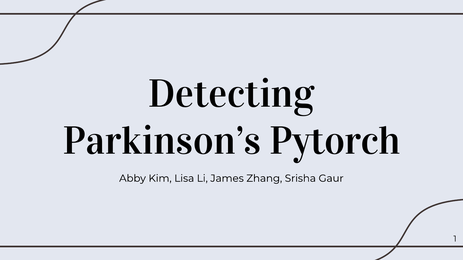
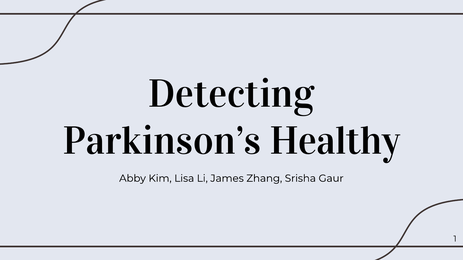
Pytorch: Pytorch -> Healthy (335, 141)
